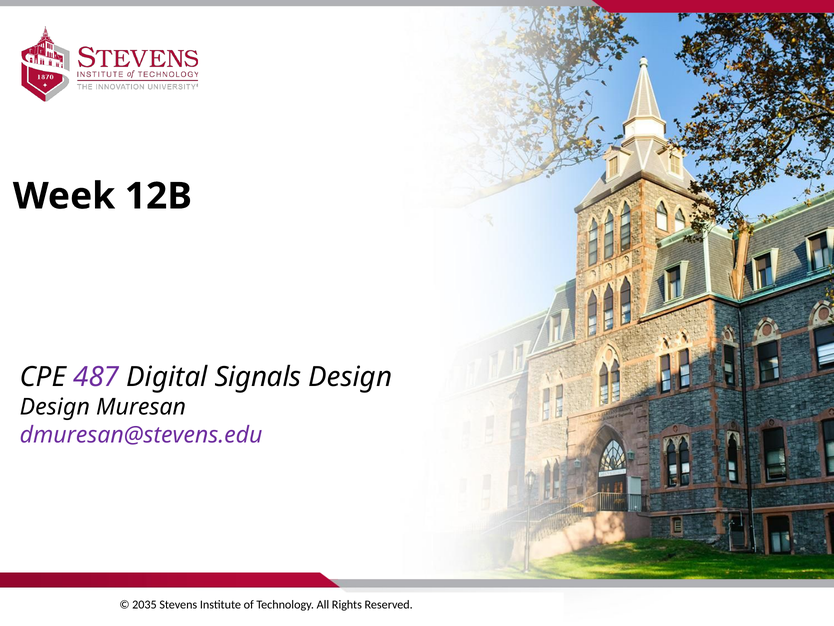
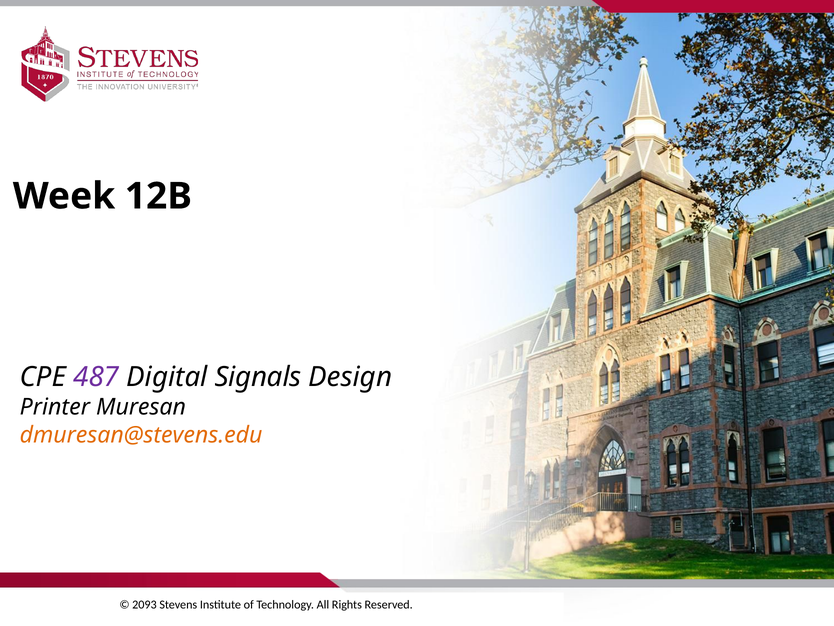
Design: Design -> Printer (55, 407)
dmuresan@stevens.edu colour: purple -> orange (141, 435)
2035: 2035 -> 2093 (144, 604)
